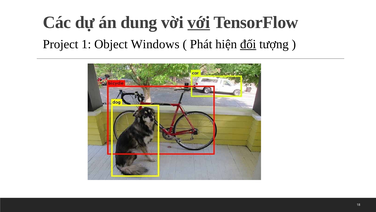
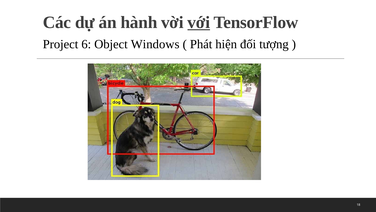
dung: dung -> hành (139, 22)
1: 1 -> 6 (86, 44)
đối underline: present -> none (248, 44)
